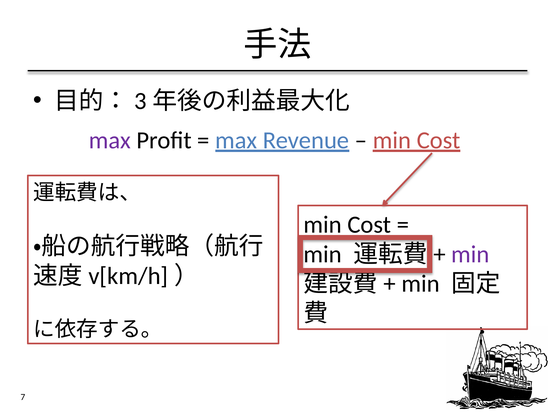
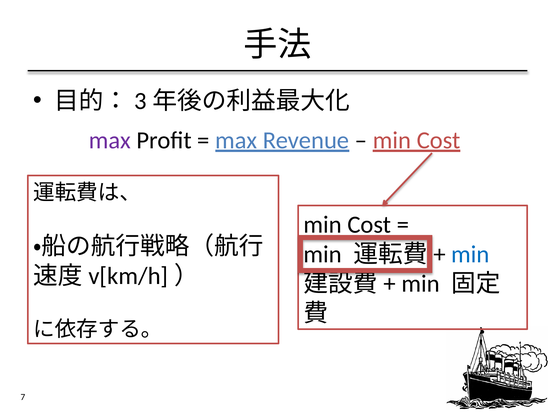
min colour: purple -> blue (470, 254)
